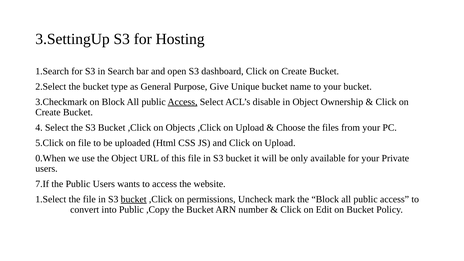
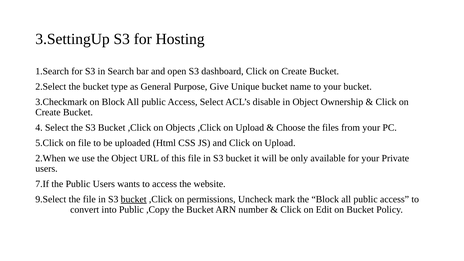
Access underline: present -> none (183, 102)
0.When: 0.When -> 2.When (51, 158)
1.Select: 1.Select -> 9.Select (51, 199)
